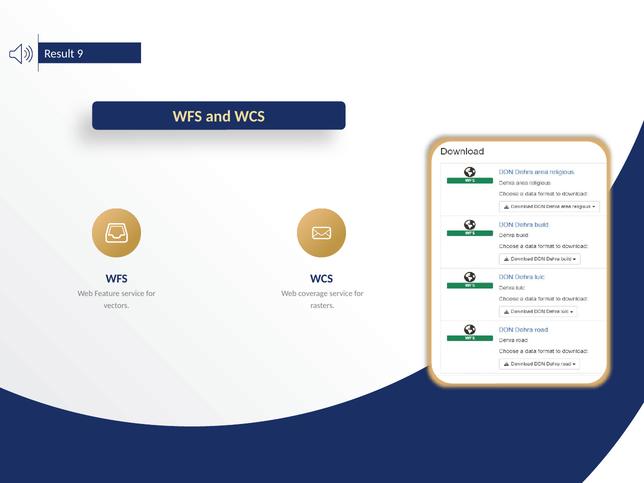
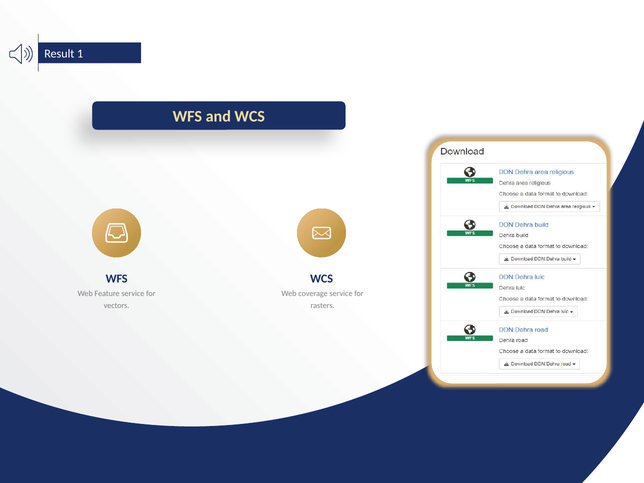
9: 9 -> 1 (80, 54)
